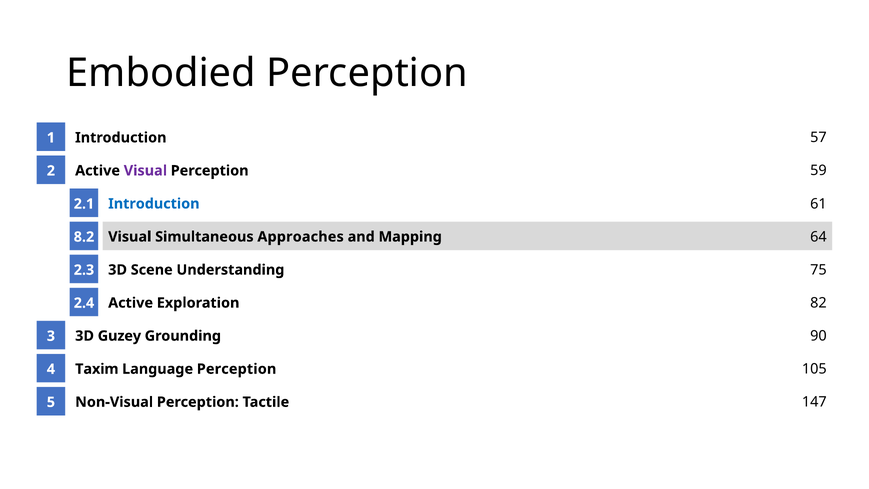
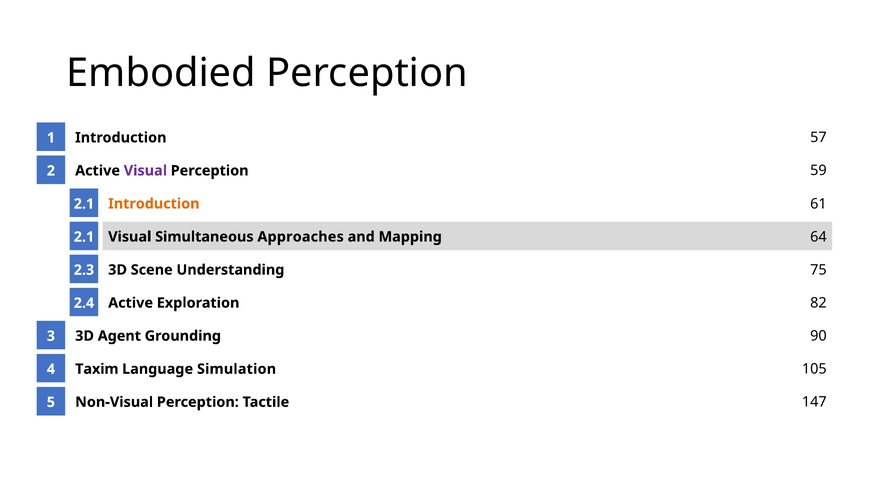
Introduction colour: blue -> orange (154, 204)
8.2: 8.2 -> 2.1 (84, 237)
Guzey: Guzey -> Agent (119, 336)
Language Perception: Perception -> Simulation (237, 369)
